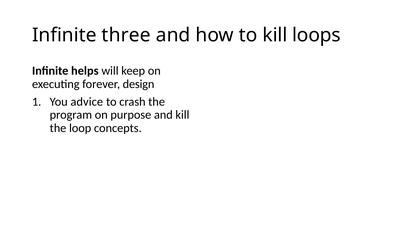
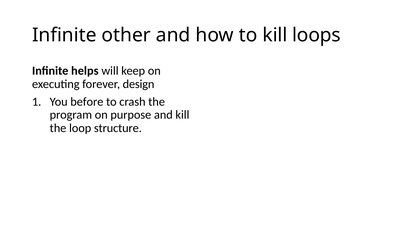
three: three -> other (126, 35)
advice: advice -> before (87, 102)
concepts: concepts -> structure (118, 128)
